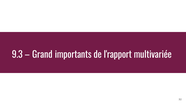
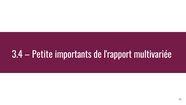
9.3: 9.3 -> 3.4 (17, 55)
Grand: Grand -> Petite (42, 55)
